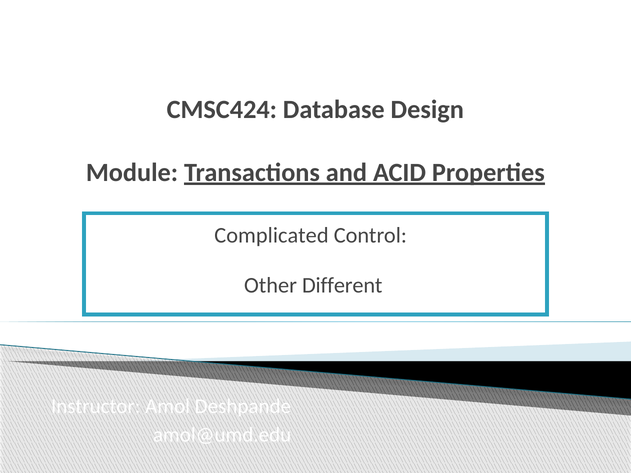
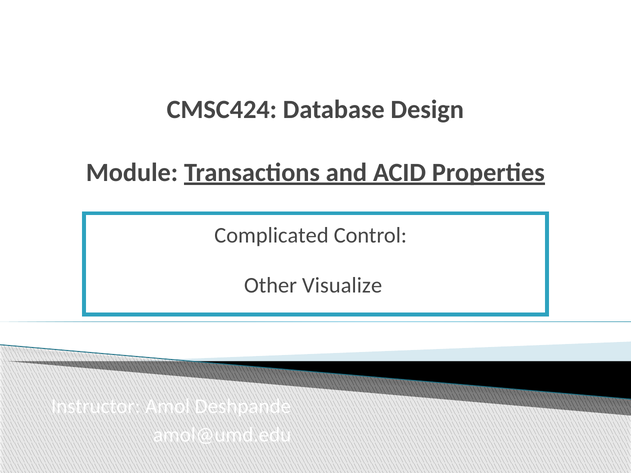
Different: Different -> Visualize (342, 285)
